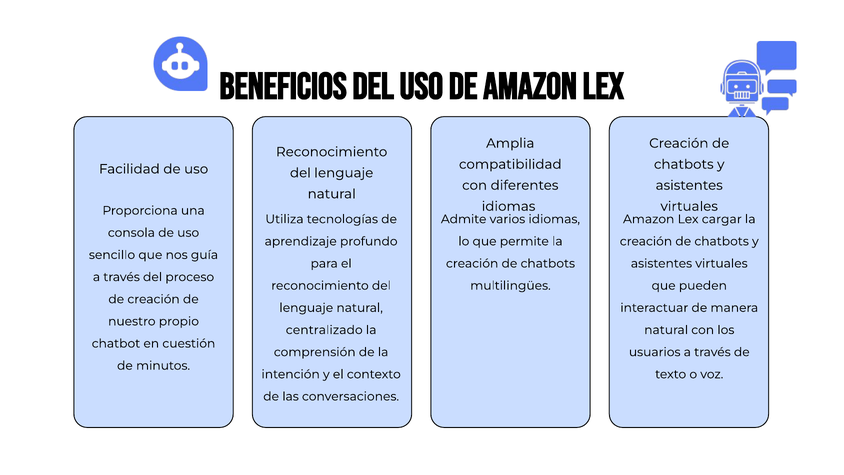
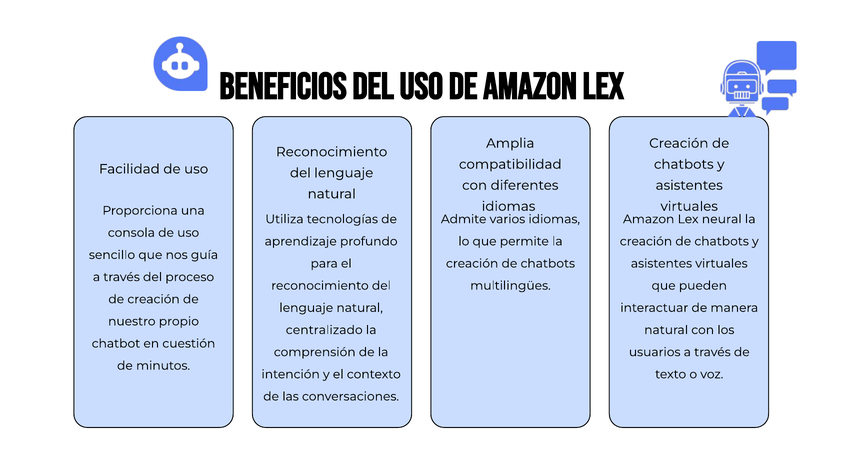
cargar: cargar -> neural (722, 219)
